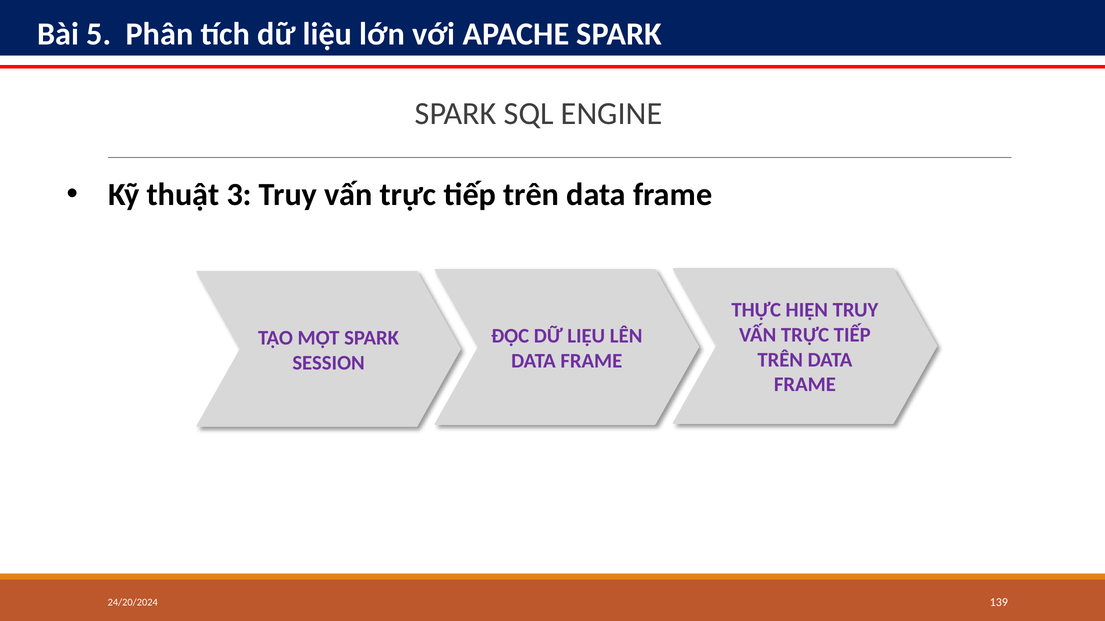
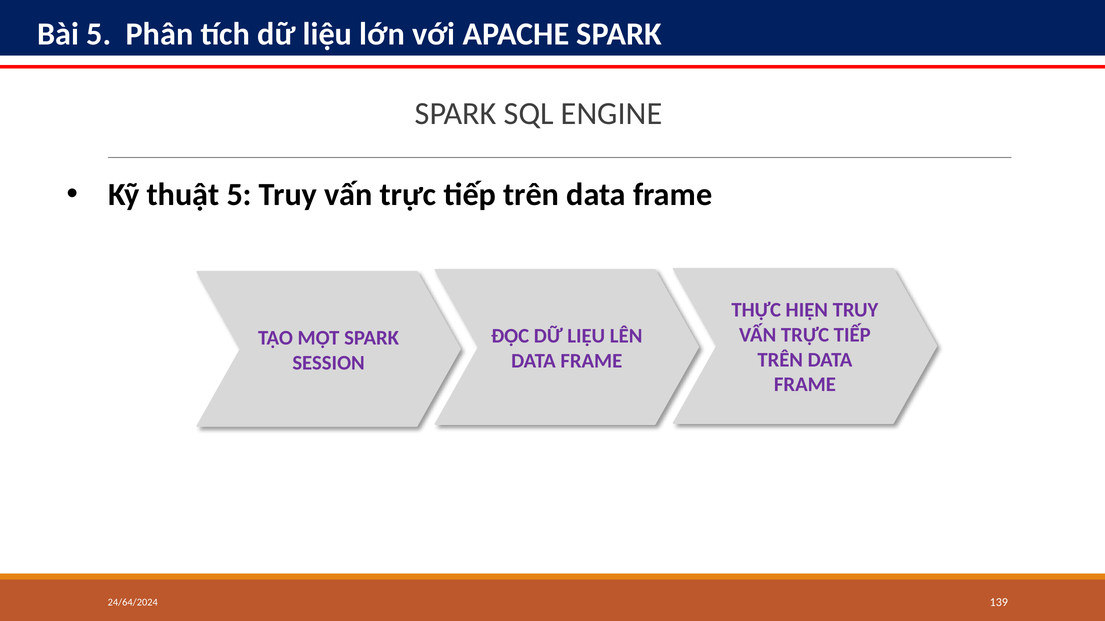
thuật 3: 3 -> 5 (239, 195)
24/20/2024: 24/20/2024 -> 24/64/2024 (133, 603)
